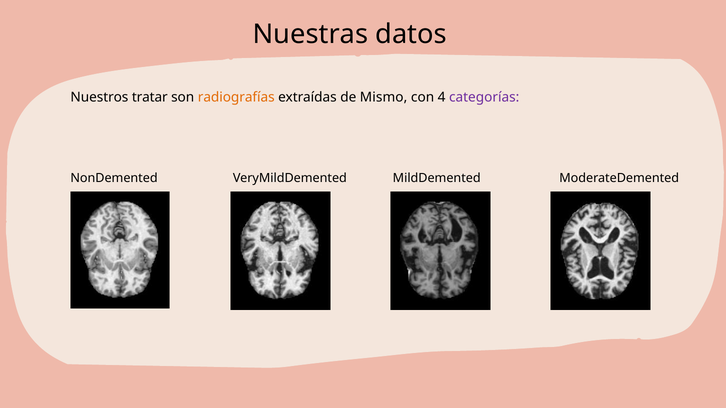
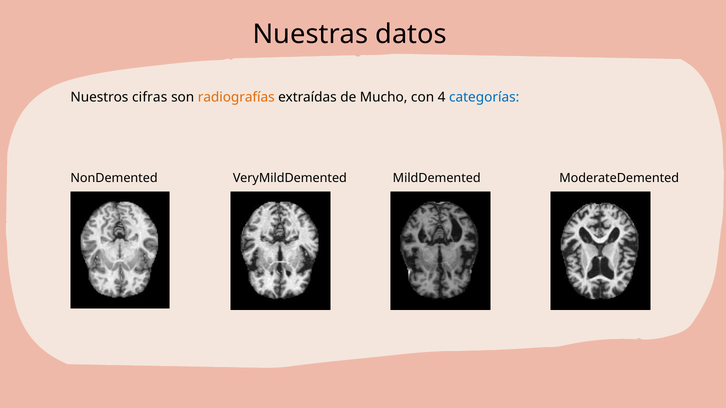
tratar: tratar -> cifras (150, 97)
Mismo: Mismo -> Mucho (384, 97)
categorías colour: purple -> blue (484, 97)
